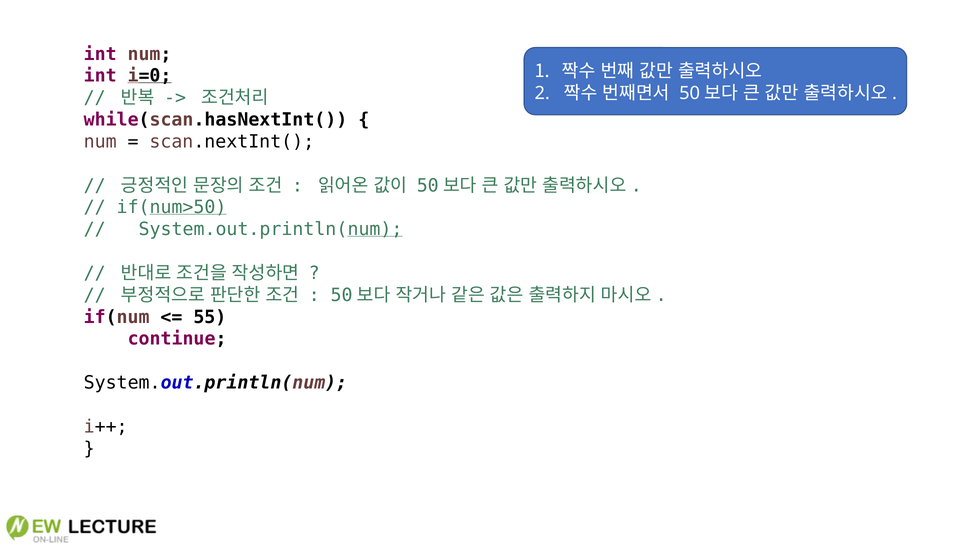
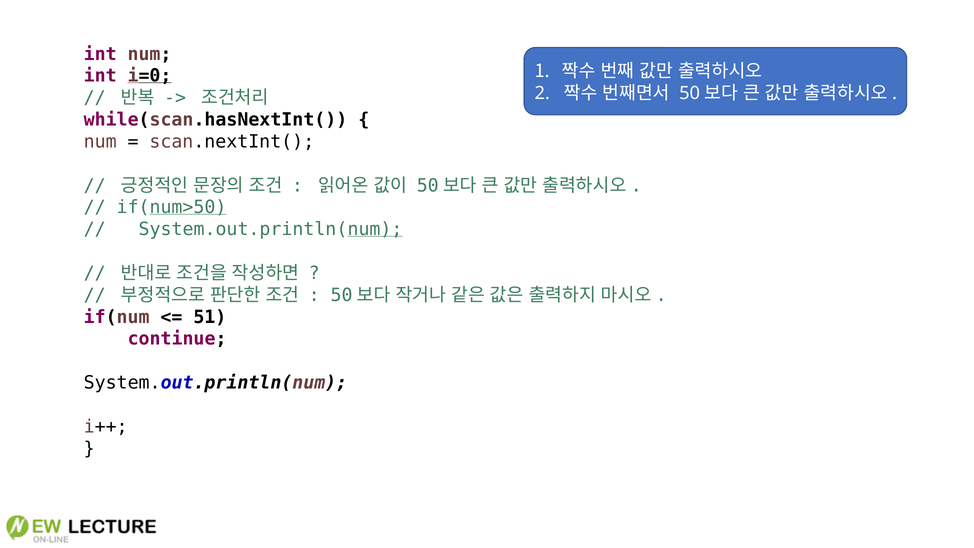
55: 55 -> 51 (210, 317)
